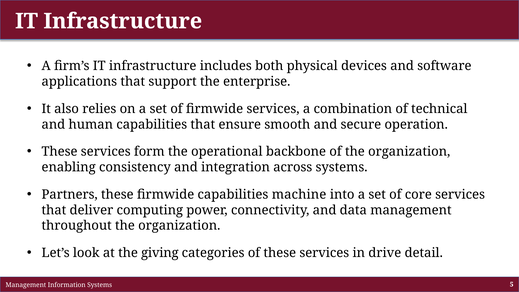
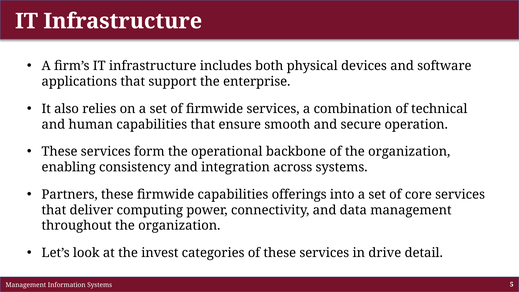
machine: machine -> offerings (299, 195)
giving: giving -> invest (160, 253)
